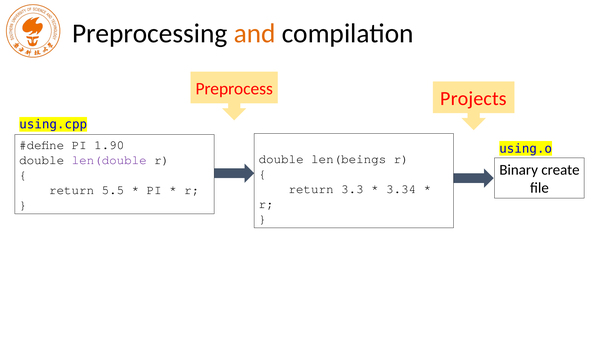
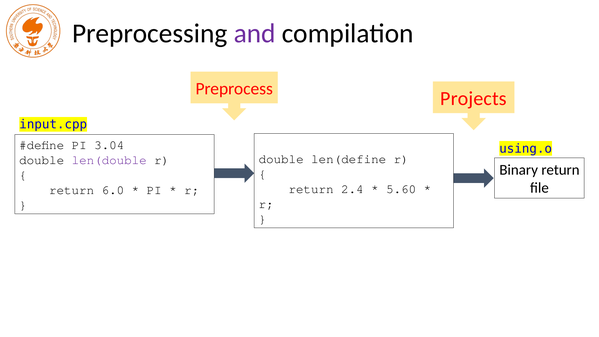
and colour: orange -> purple (255, 33)
using.cpp: using.cpp -> input.cpp (53, 125)
1.90: 1.90 -> 3.04 (109, 145)
len(beings: len(beings -> len(define (349, 159)
Binary create: create -> return (560, 170)
3.3: 3.3 -> 2.4 (352, 189)
3.34: 3.34 -> 5.60 (401, 189)
5.5: 5.5 -> 6.0 (113, 190)
